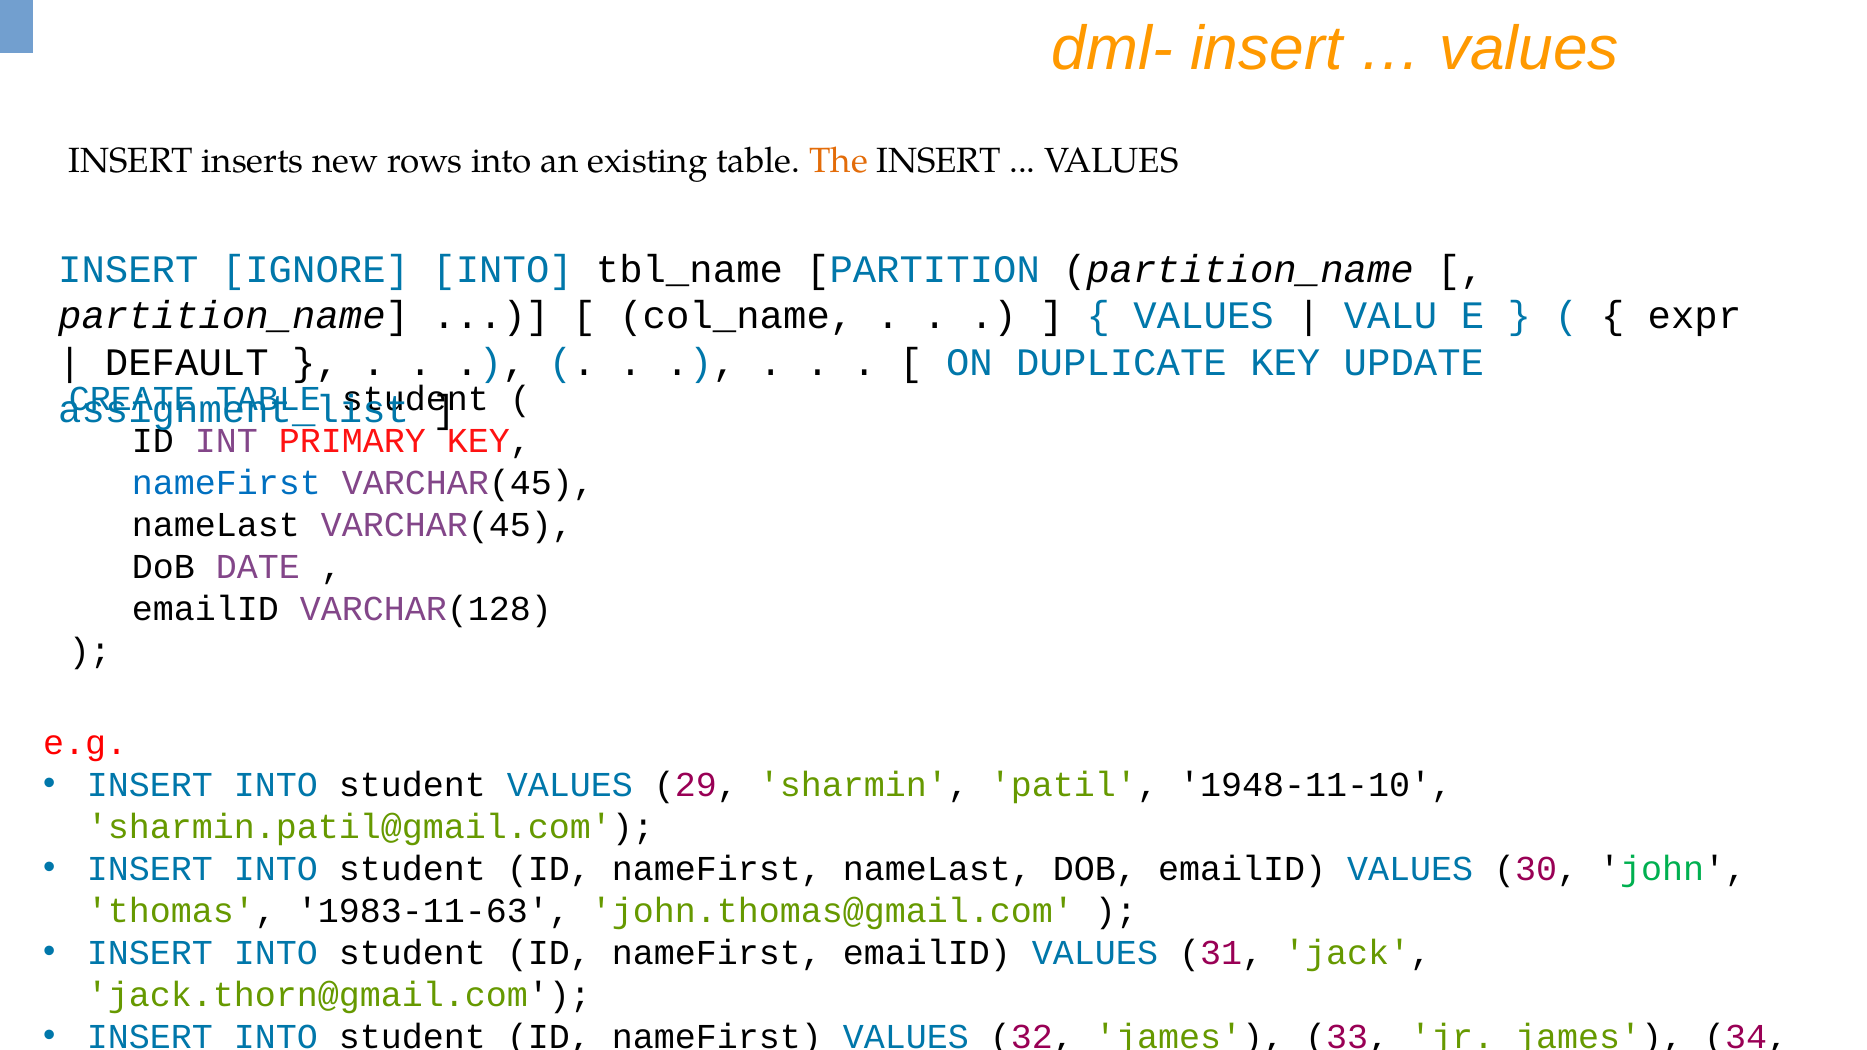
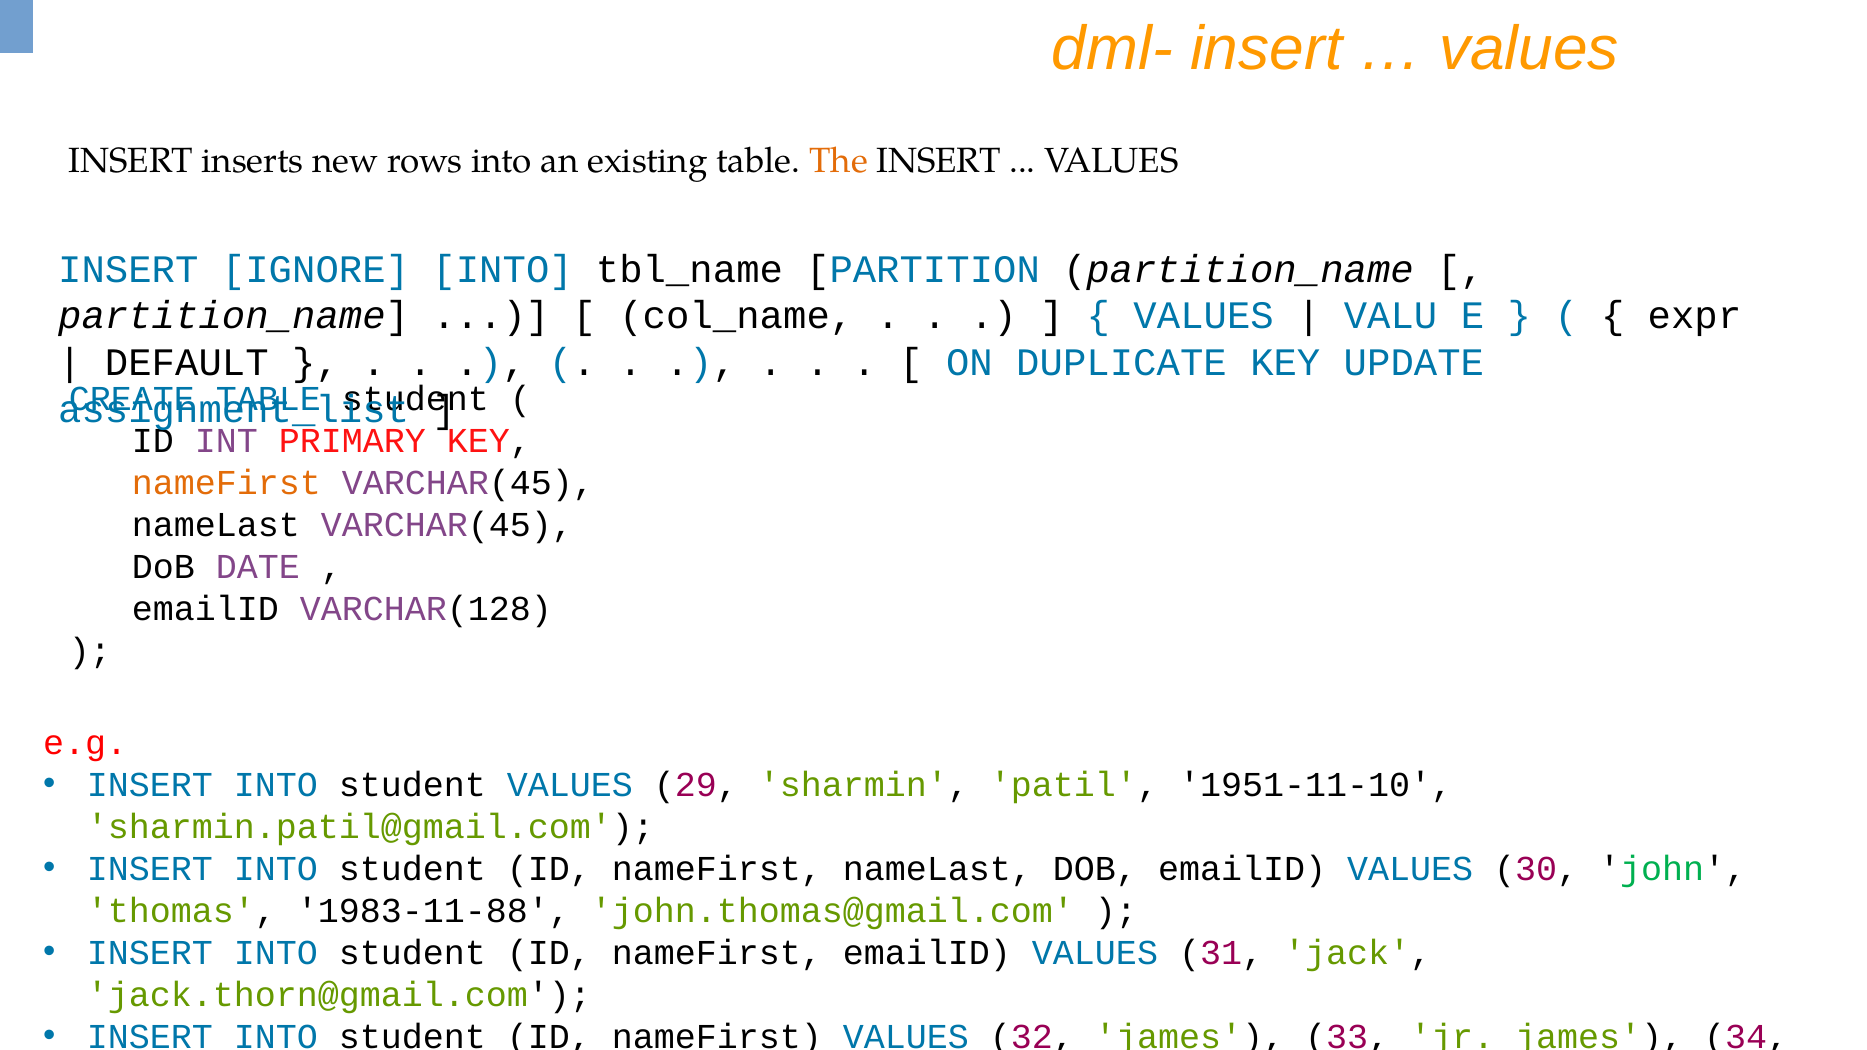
nameFirst colour: blue -> orange (226, 483)
1948-11-10: 1948-11-10 -> 1951-11-10 (1316, 785)
1983-11-63: 1983-11-63 -> 1983-11-88 (433, 911)
